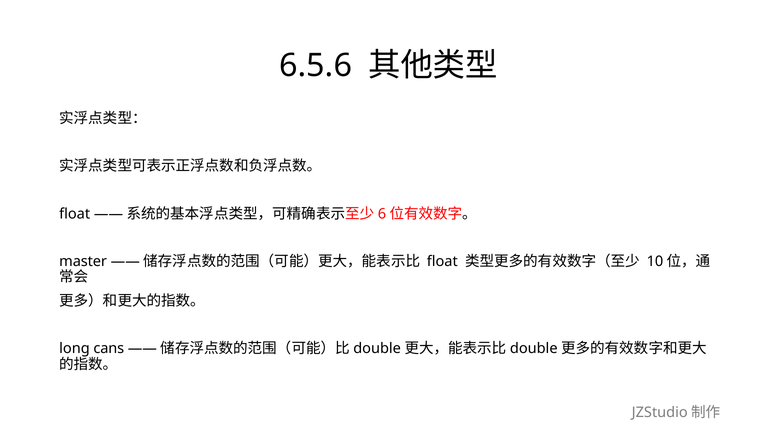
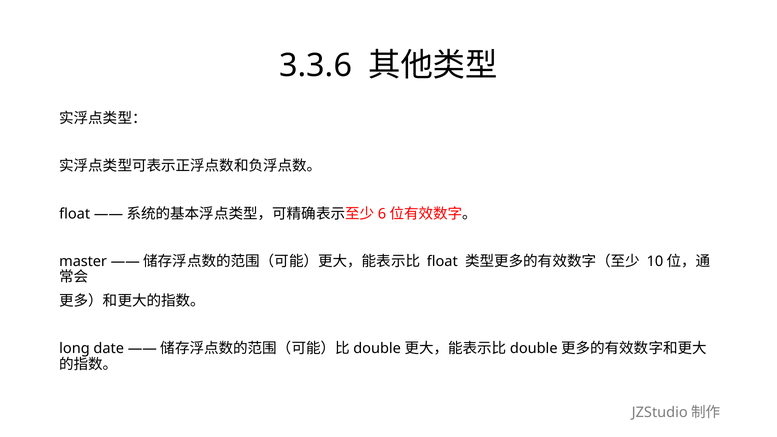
6.5.6: 6.5.6 -> 3.3.6 (316, 65)
cans: cans -> date (109, 349)
